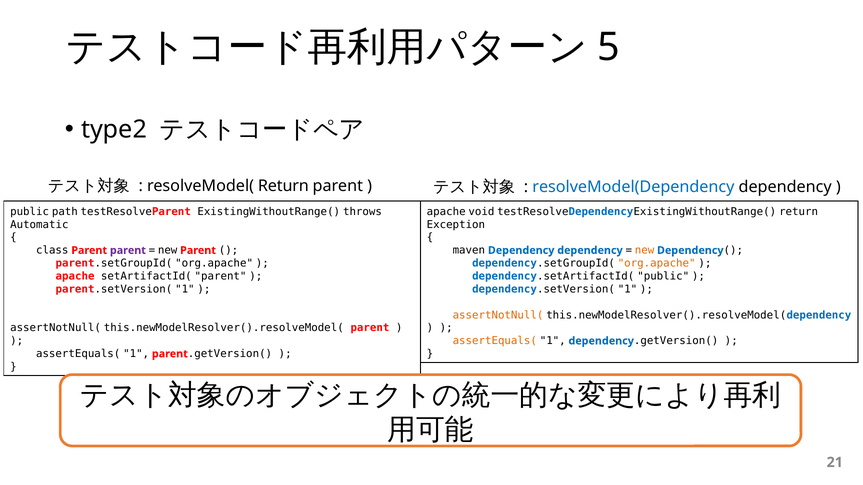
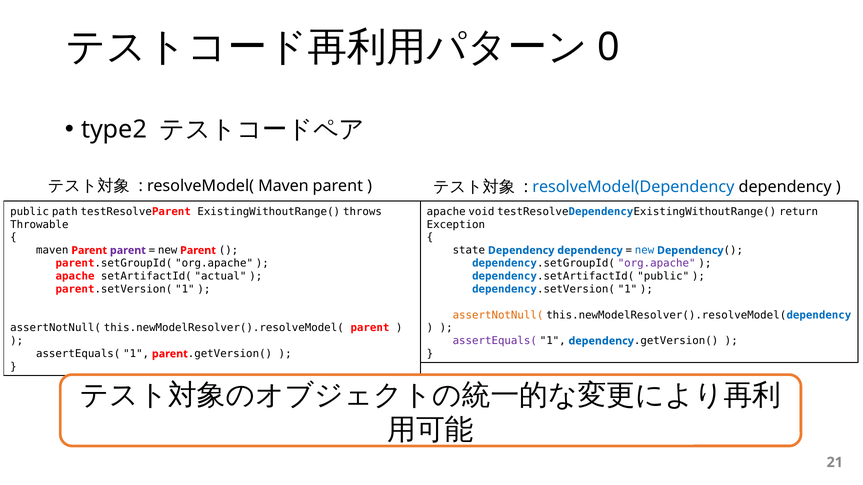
5: 5 -> 0 (609, 47)
resolveModel( Return: Return -> Maven (283, 186)
Automatic: Automatic -> Throwable (39, 225)
class: class -> maven (52, 251)
maven: maven -> state (469, 251)
new colour: orange -> blue (645, 251)
org.apache colour: orange -> purple (657, 263)
setArtifactId( parent: parent -> actual (221, 276)
assertEquals( colour: orange -> purple (495, 341)
